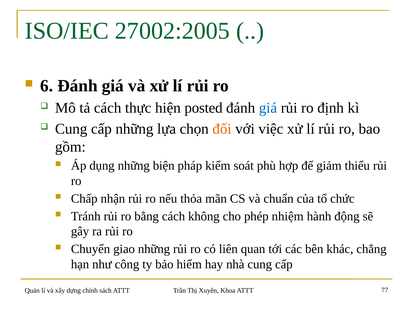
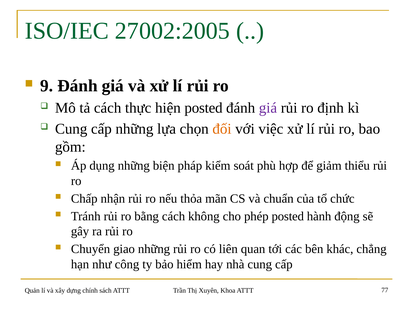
6: 6 -> 9 (47, 86)
giá colour: blue -> purple (268, 108)
phép nhiệm: nhiệm -> posted (288, 216)
